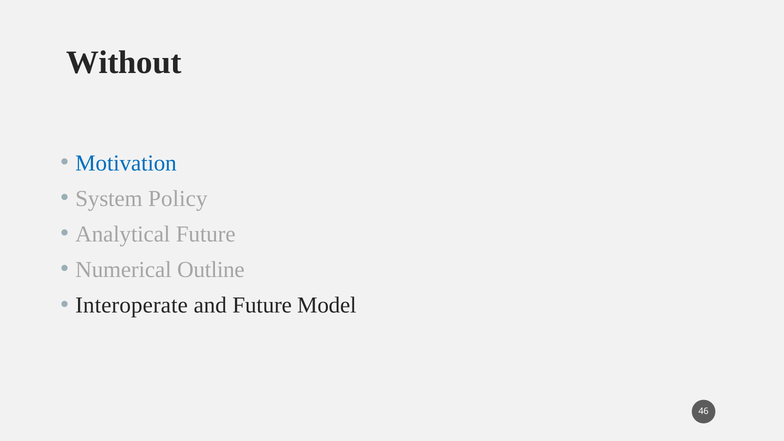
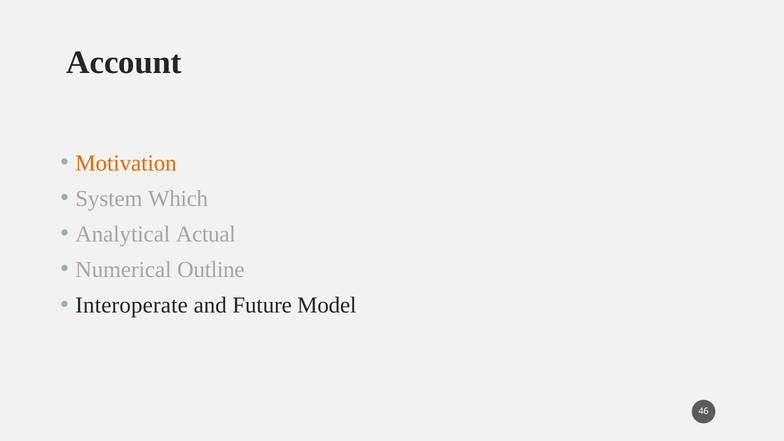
Without: Without -> Account (124, 62)
Motivation colour: blue -> orange (126, 163)
Policy: Policy -> Which (178, 199)
Analytical Future: Future -> Actual (206, 234)
